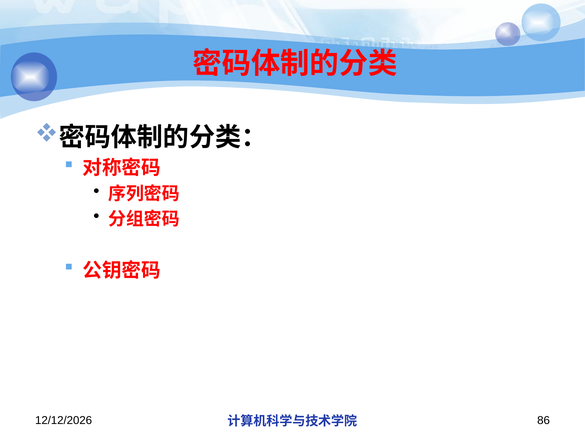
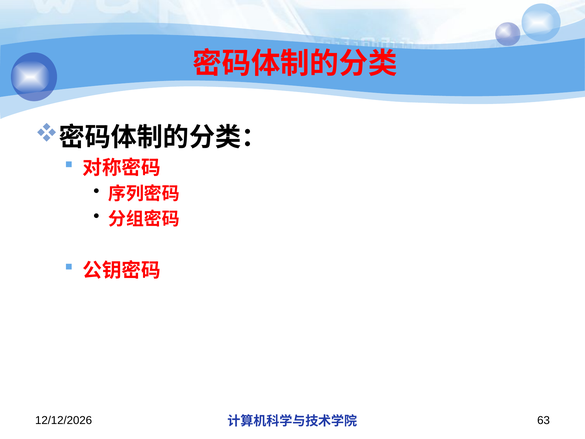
86: 86 -> 63 (544, 420)
